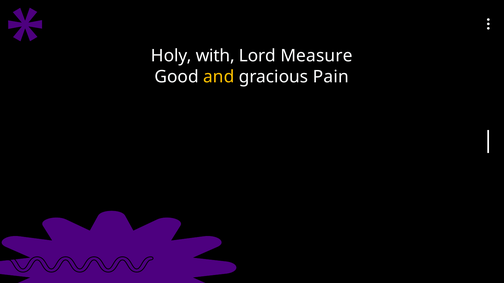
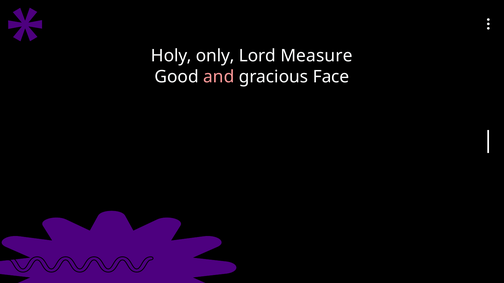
with: with -> only (215, 56)
and colour: yellow -> pink (219, 77)
Pain: Pain -> Face (331, 77)
